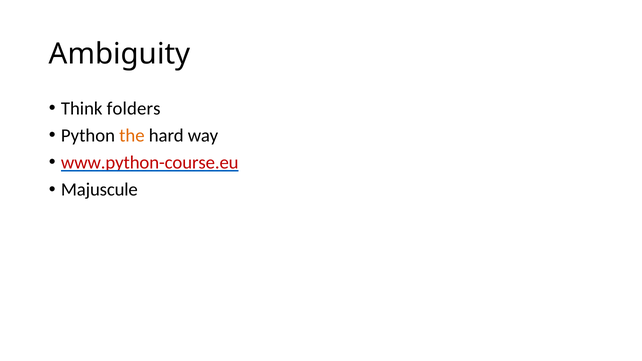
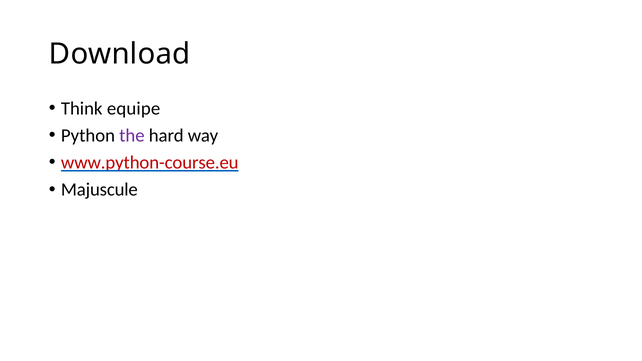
Ambiguity: Ambiguity -> Download (120, 54)
folders: folders -> equipe (134, 109)
the colour: orange -> purple (132, 135)
